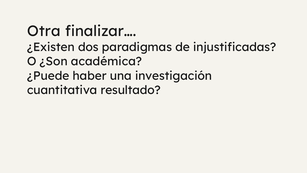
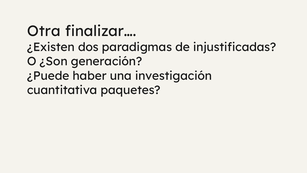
académica: académica -> generación (107, 61)
resultado: resultado -> paquetes (131, 90)
